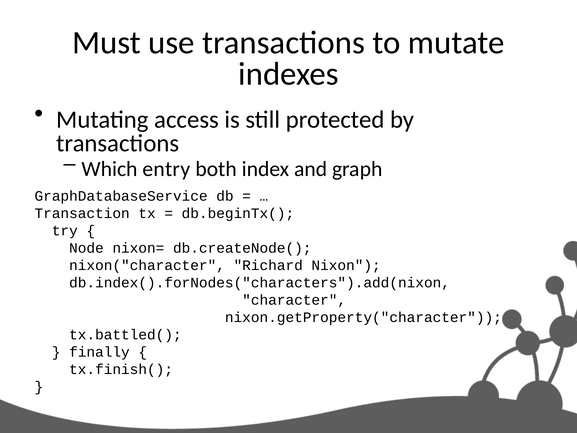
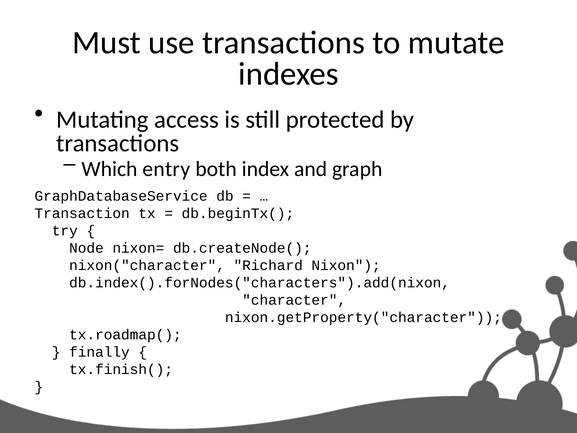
tx.battled(: tx.battled( -> tx.roadmap( (125, 335)
